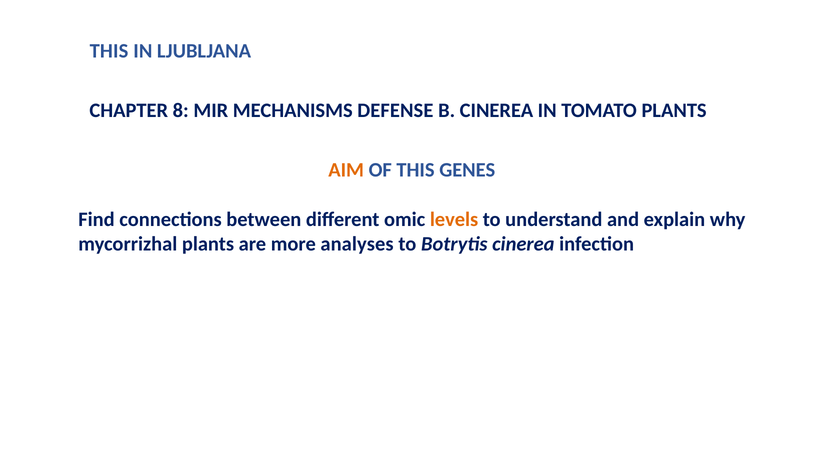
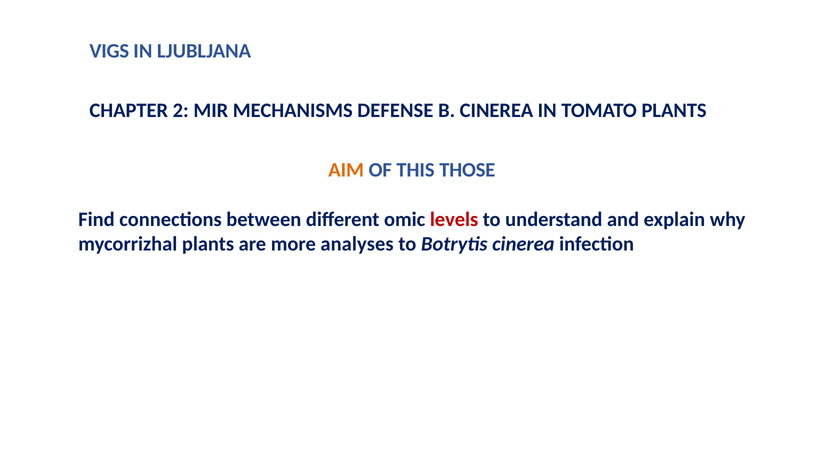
THIS: THIS -> VIGS (109, 51)
8: 8 -> 2 (181, 110)
GENES: GENES -> THOSE (467, 170)
levels colour: orange -> red (454, 219)
